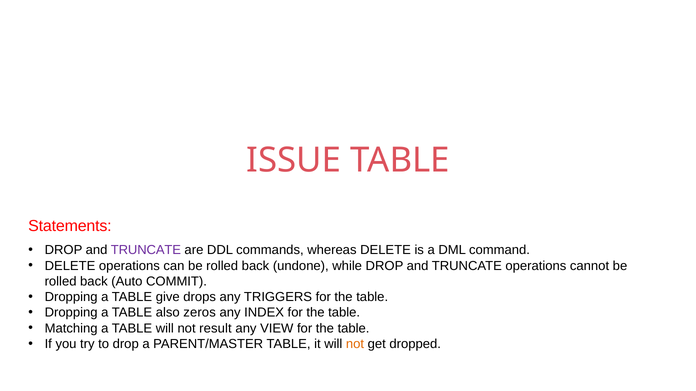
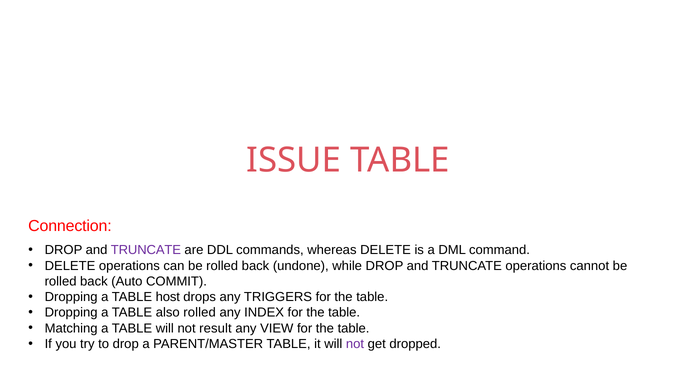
Statements: Statements -> Connection (70, 226)
give: give -> host (168, 297)
also zeros: zeros -> rolled (200, 313)
not colour: orange -> purple (355, 344)
